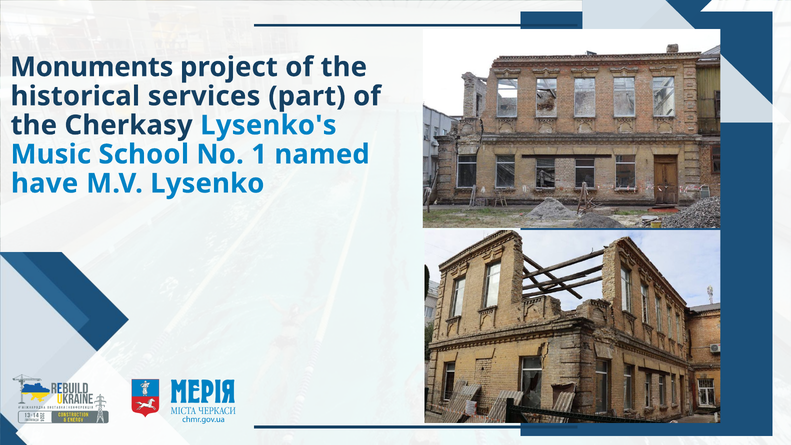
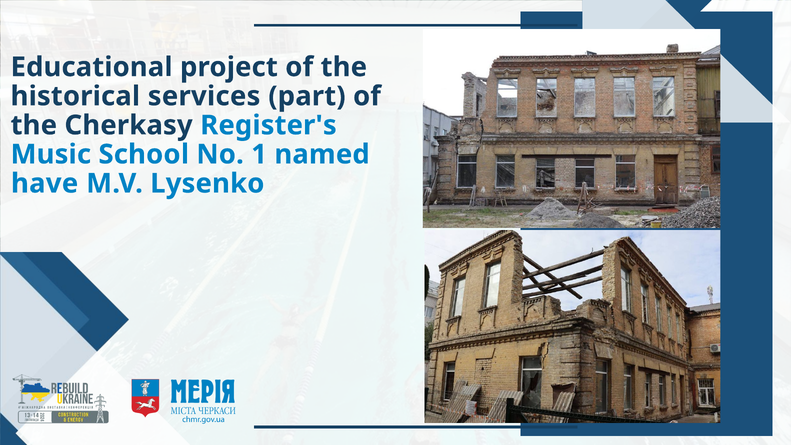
Monuments: Monuments -> Educational (92, 67)
Lysenko's: Lysenko's -> Register's (268, 125)
